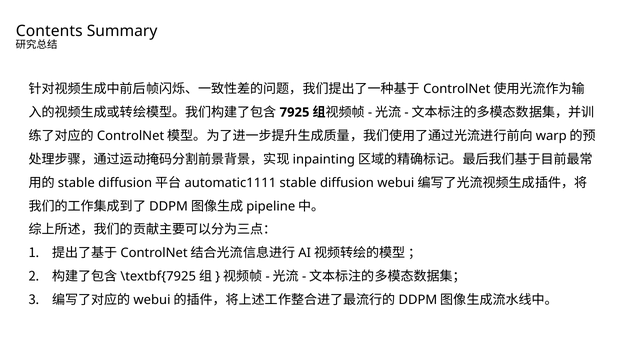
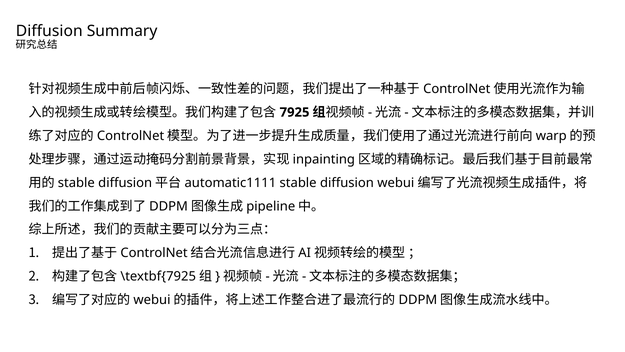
Contents: Contents -> Diffusion (49, 31)
